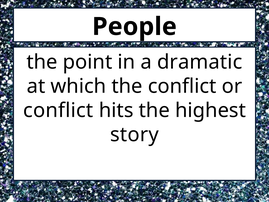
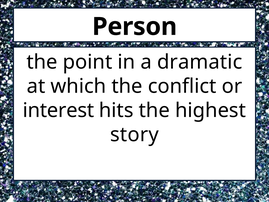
People: People -> Person (135, 27)
conflict: conflict -> interest (58, 110)
